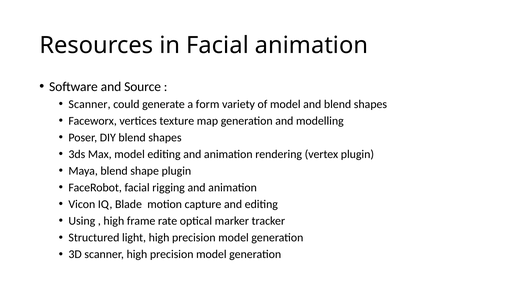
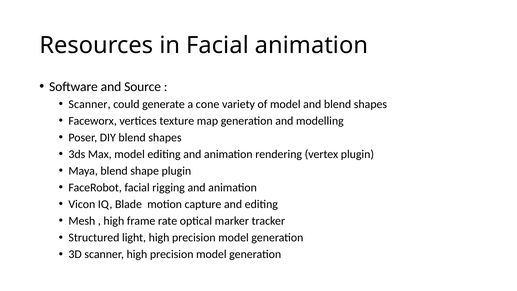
form: form -> cone (208, 104)
Using: Using -> Mesh (82, 221)
